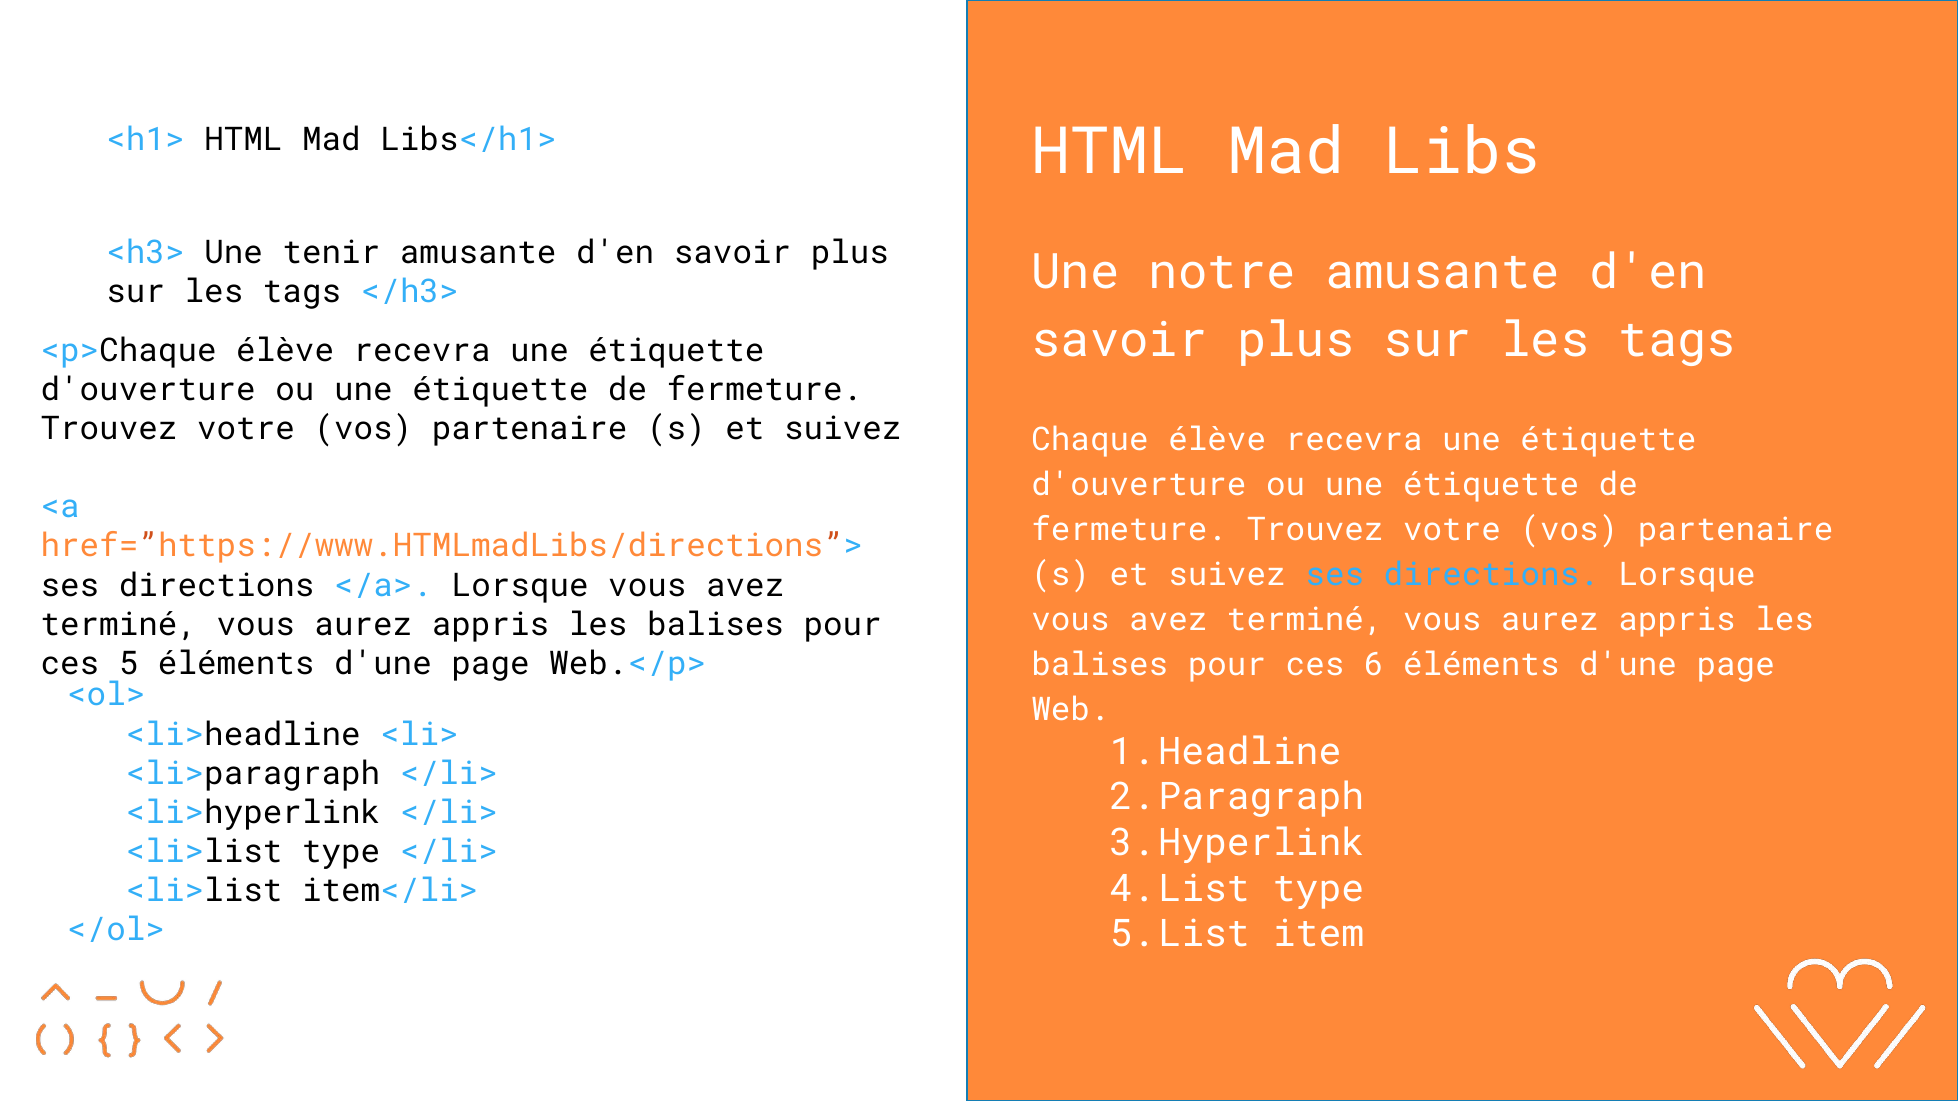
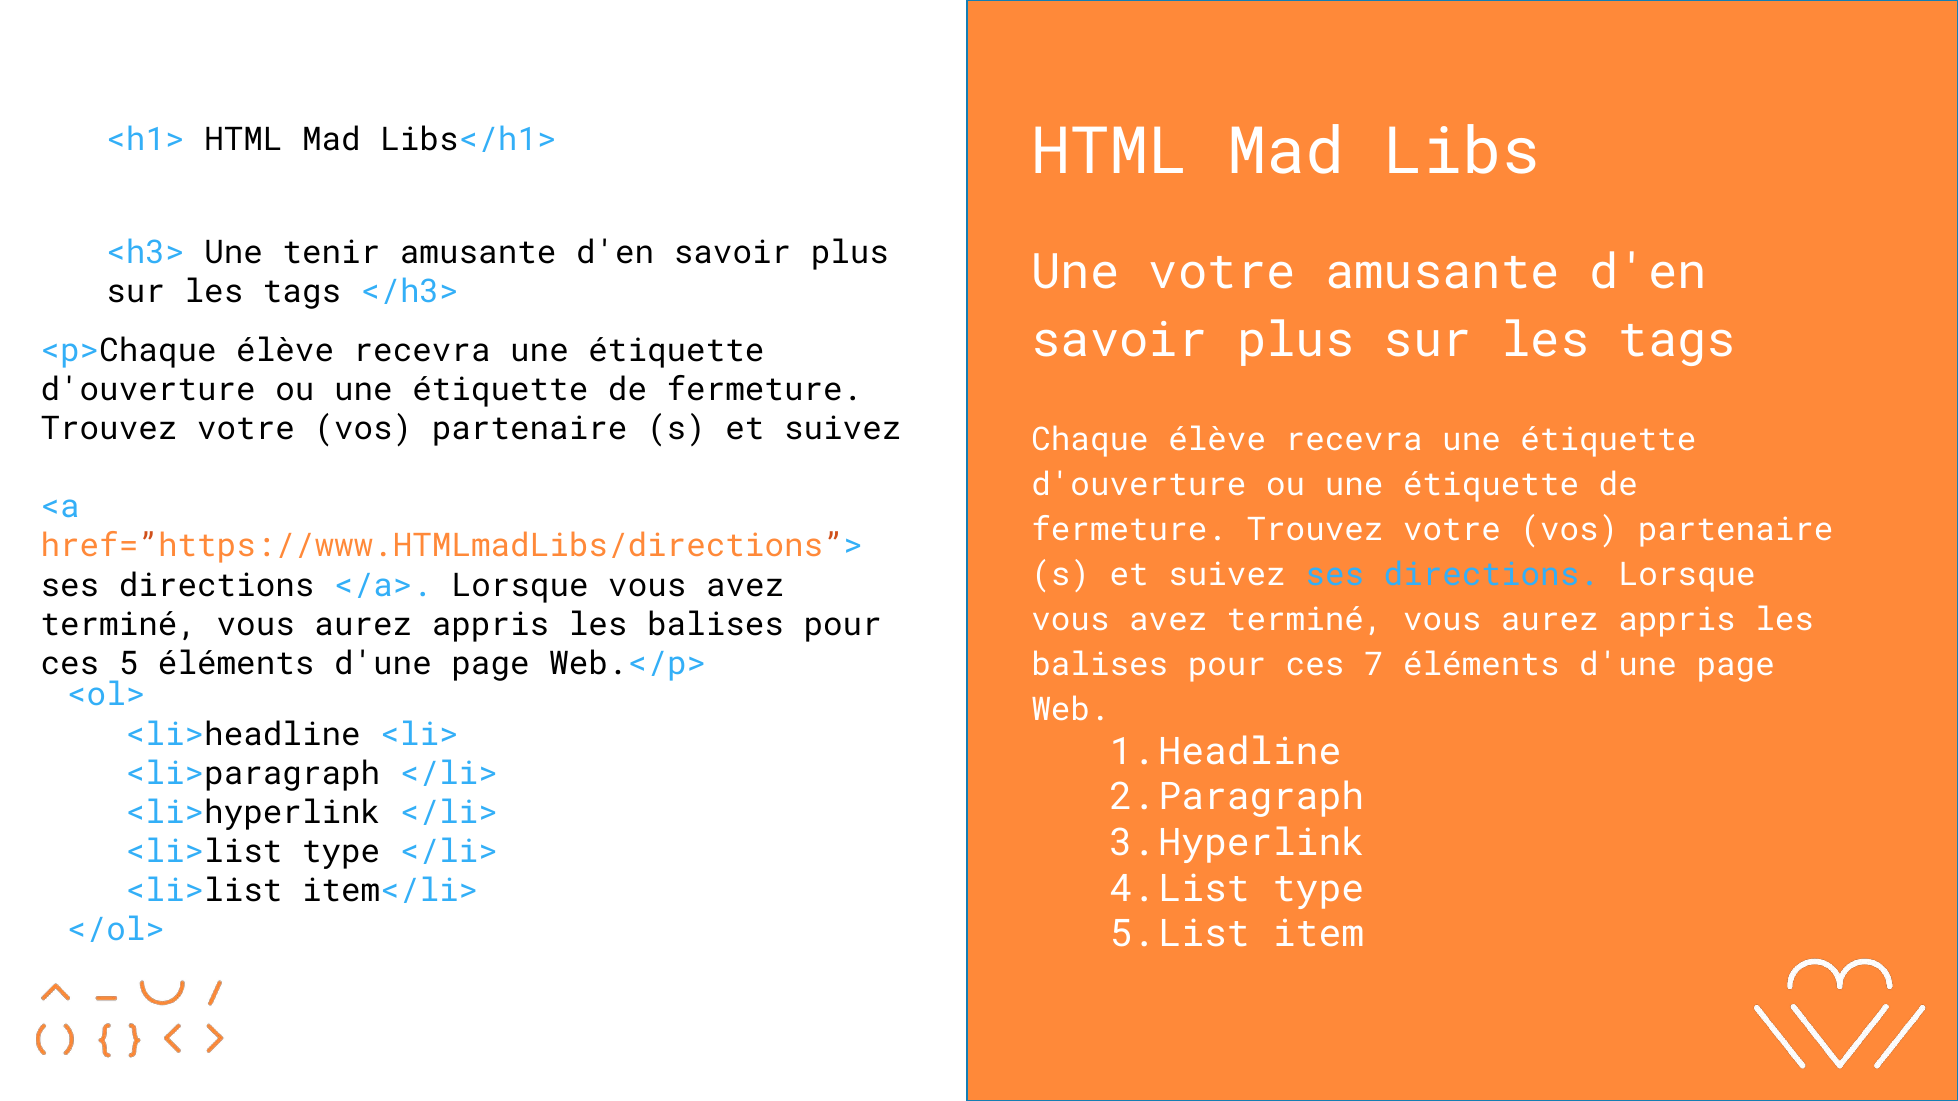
Une notre: notre -> votre (1222, 273)
6: 6 -> 7 (1374, 665)
